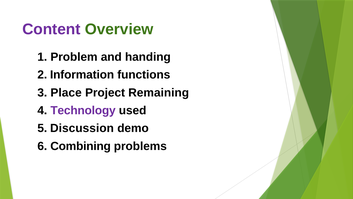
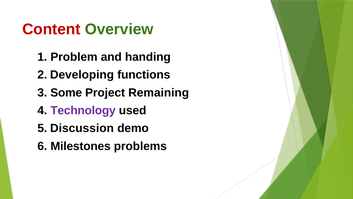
Content colour: purple -> red (51, 29)
Information: Information -> Developing (82, 75)
Place: Place -> Some (66, 92)
Combining: Combining -> Milestones (81, 146)
